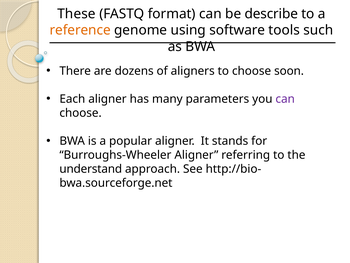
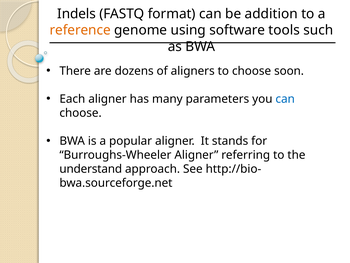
These: These -> Indels (77, 14)
describe: describe -> addition (271, 14)
can colour: purple -> blue (285, 99)
